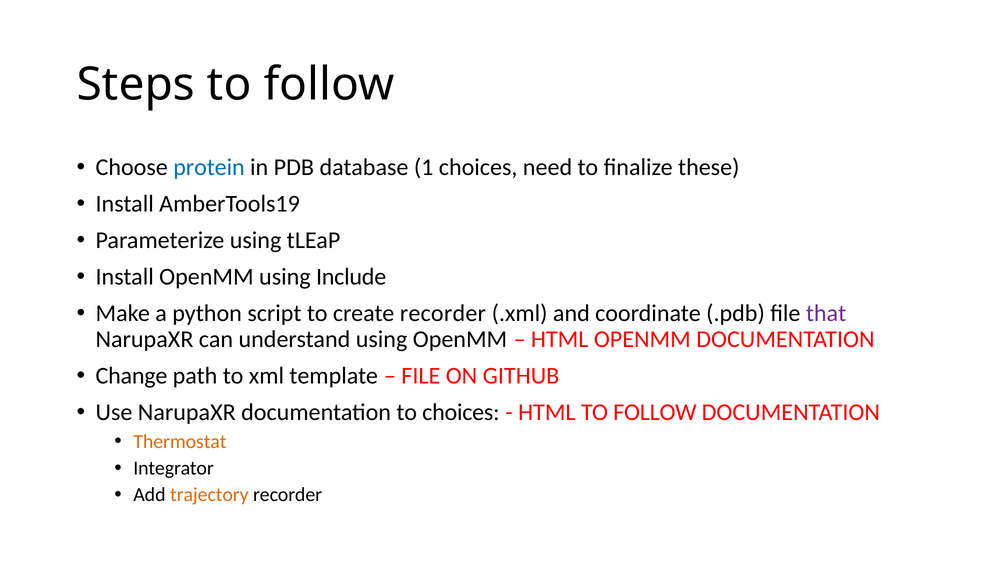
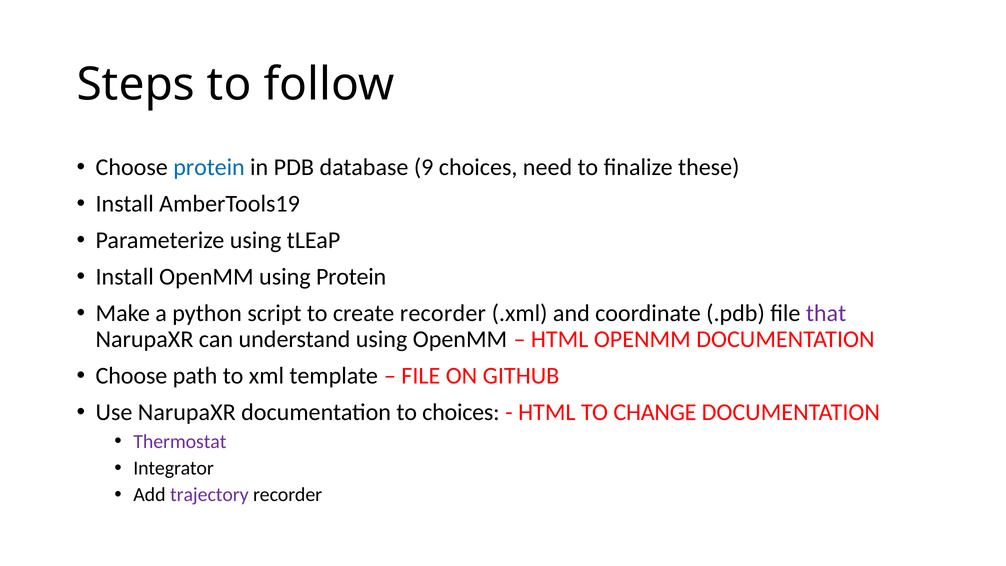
1: 1 -> 9 (424, 167)
using Include: Include -> Protein (351, 277)
Change: Change -> Choose (131, 376)
HTML TO FOLLOW: FOLLOW -> CHANGE (655, 412)
Thermostat colour: orange -> purple (180, 441)
trajectory colour: orange -> purple (209, 495)
